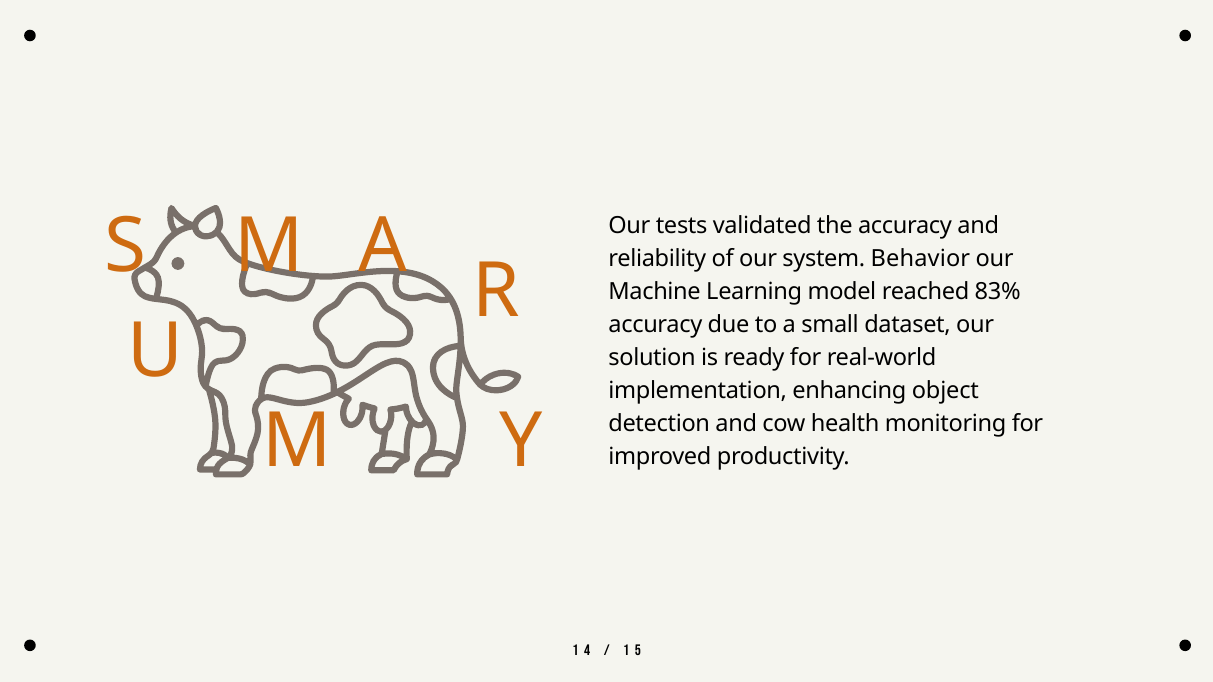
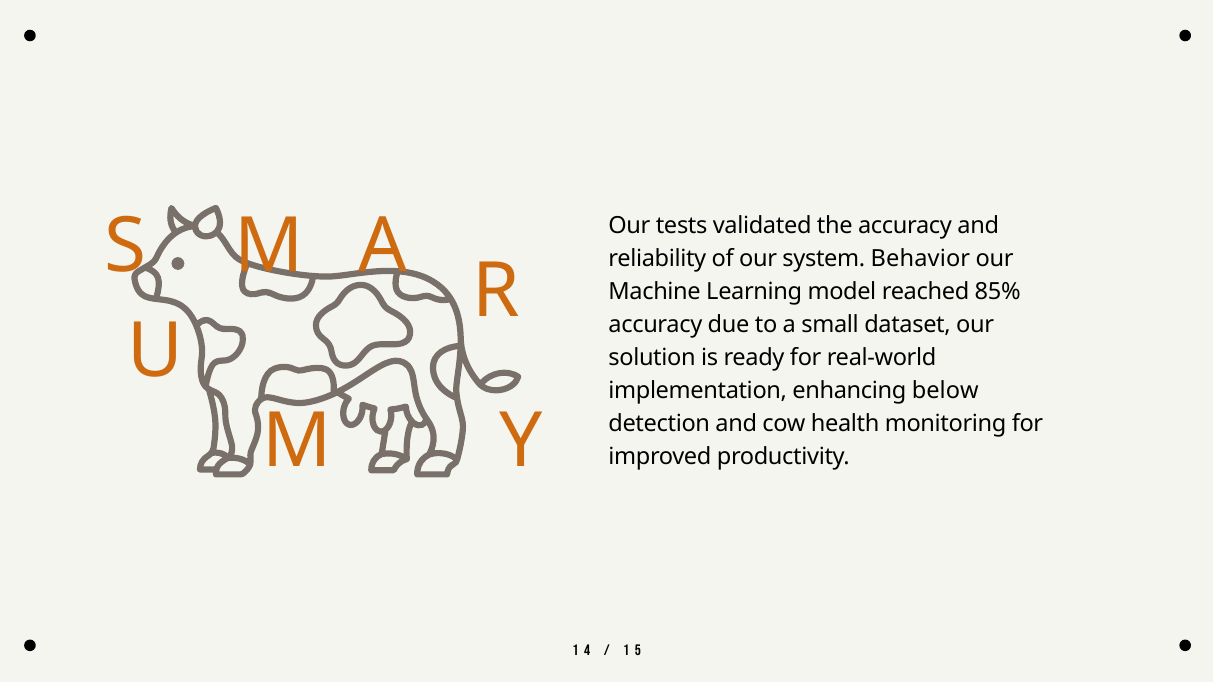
83%: 83% -> 85% (998, 292)
object: object -> below (945, 391)
